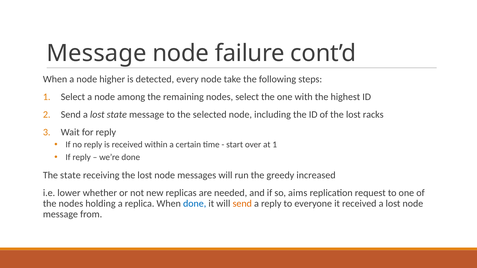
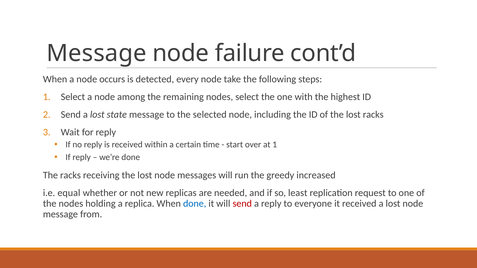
higher: higher -> occurs (112, 79)
The state: state -> racks (70, 175)
lower: lower -> equal (69, 193)
aims: aims -> least (298, 193)
send colour: orange -> red (242, 204)
